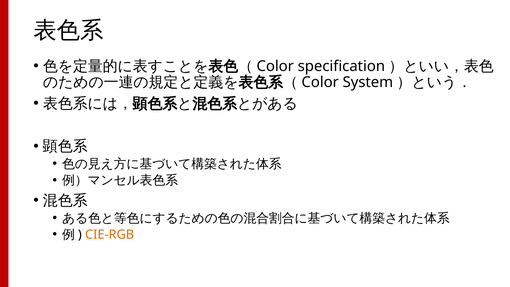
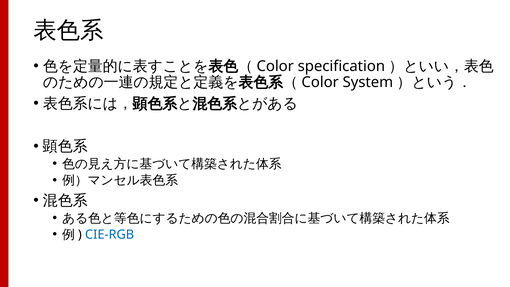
CIE-RGB colour: orange -> blue (110, 235)
